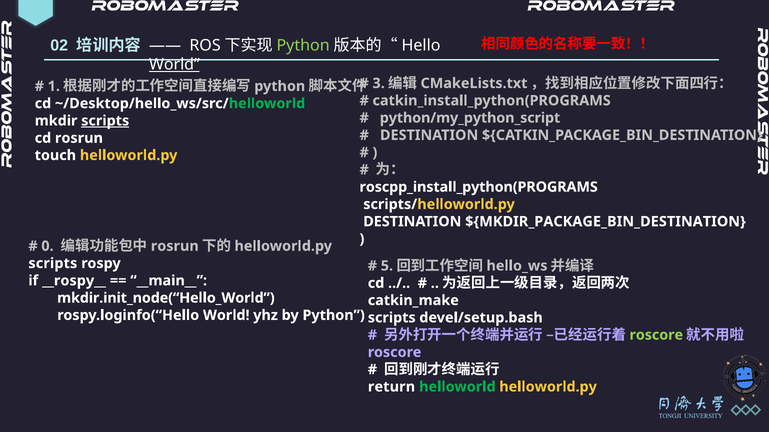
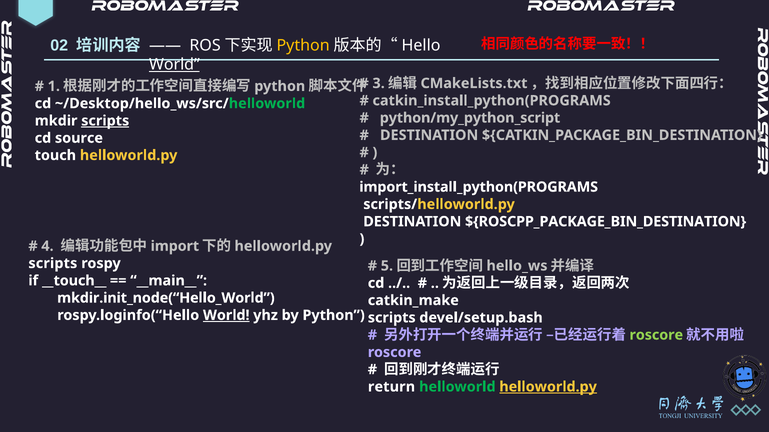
Python colour: light green -> yellow (303, 46)
cd rosrun: rosrun -> source (79, 138)
roscpp_install_python(PROGRAMS: roscpp_install_python(PROGRAMS -> import_install_python(PROGRAMS (479, 187)
${MKDIR_PACKAGE_BIN_DESTINATION: ${MKDIR_PACKAGE_BIN_DESTINATION -> ${ROSCPP_PACKAGE_BIN_DESTINATION (606, 222)
0: 0 -> 4 (47, 246)
rosrun: rosrun -> import (175, 246)
__rospy__: __rospy__ -> __touch__ (74, 281)
World underline: none -> present (226, 316)
helloworld.py underline: none -> present (548, 387)
